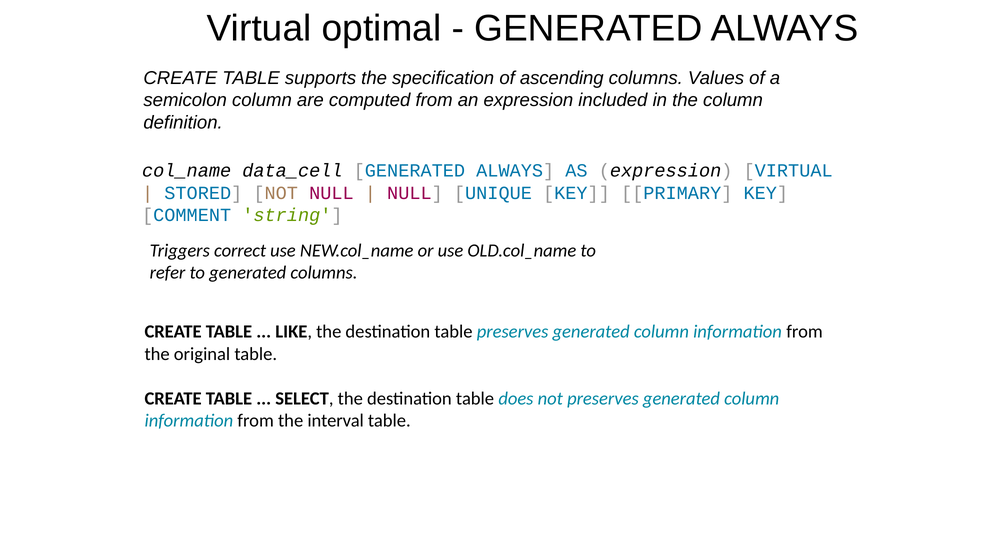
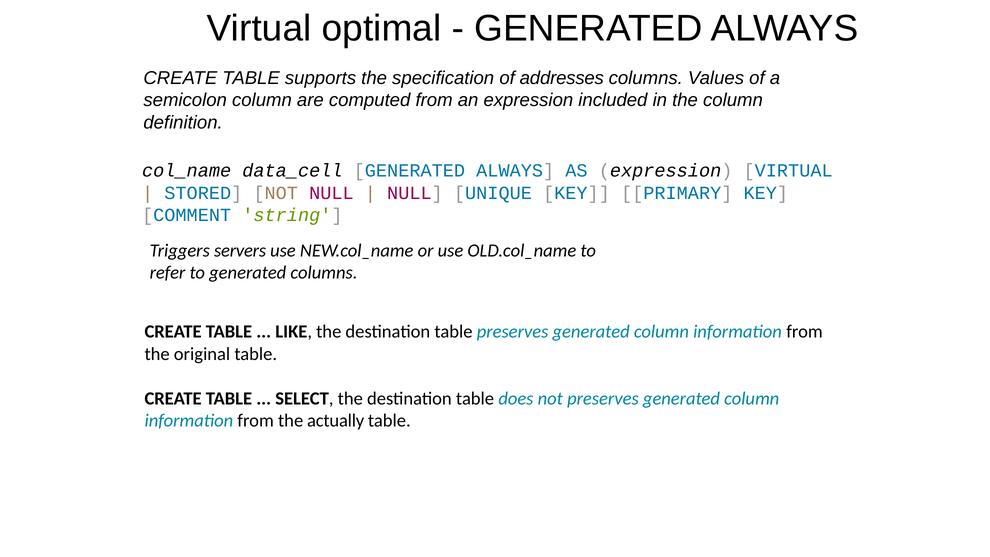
ascending: ascending -> addresses (562, 78)
correct: correct -> servers (240, 251)
interval: interval -> actually (336, 421)
